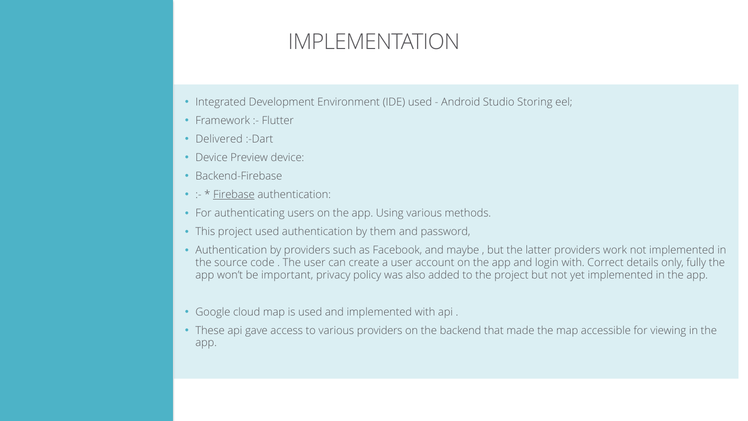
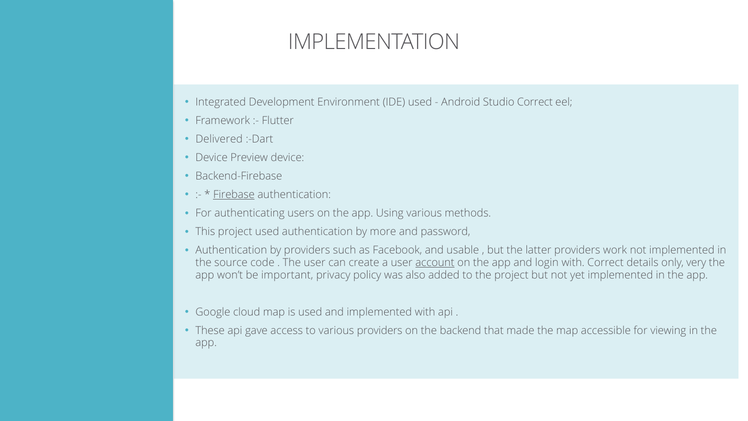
Studio Storing: Storing -> Correct (535, 102)
them: them -> more (383, 232)
maybe: maybe -> usable (463, 250)
account underline: none -> present (435, 262)
fully: fully -> very (696, 262)
